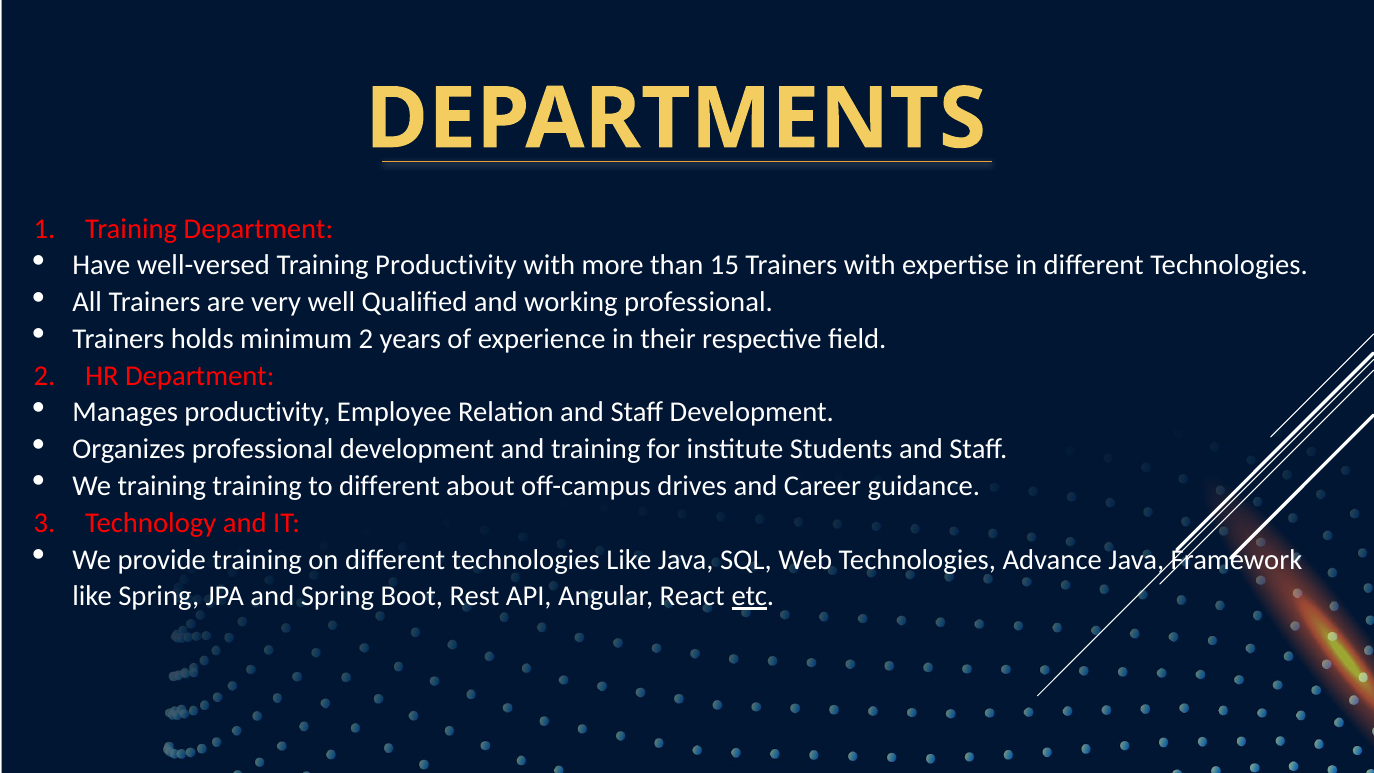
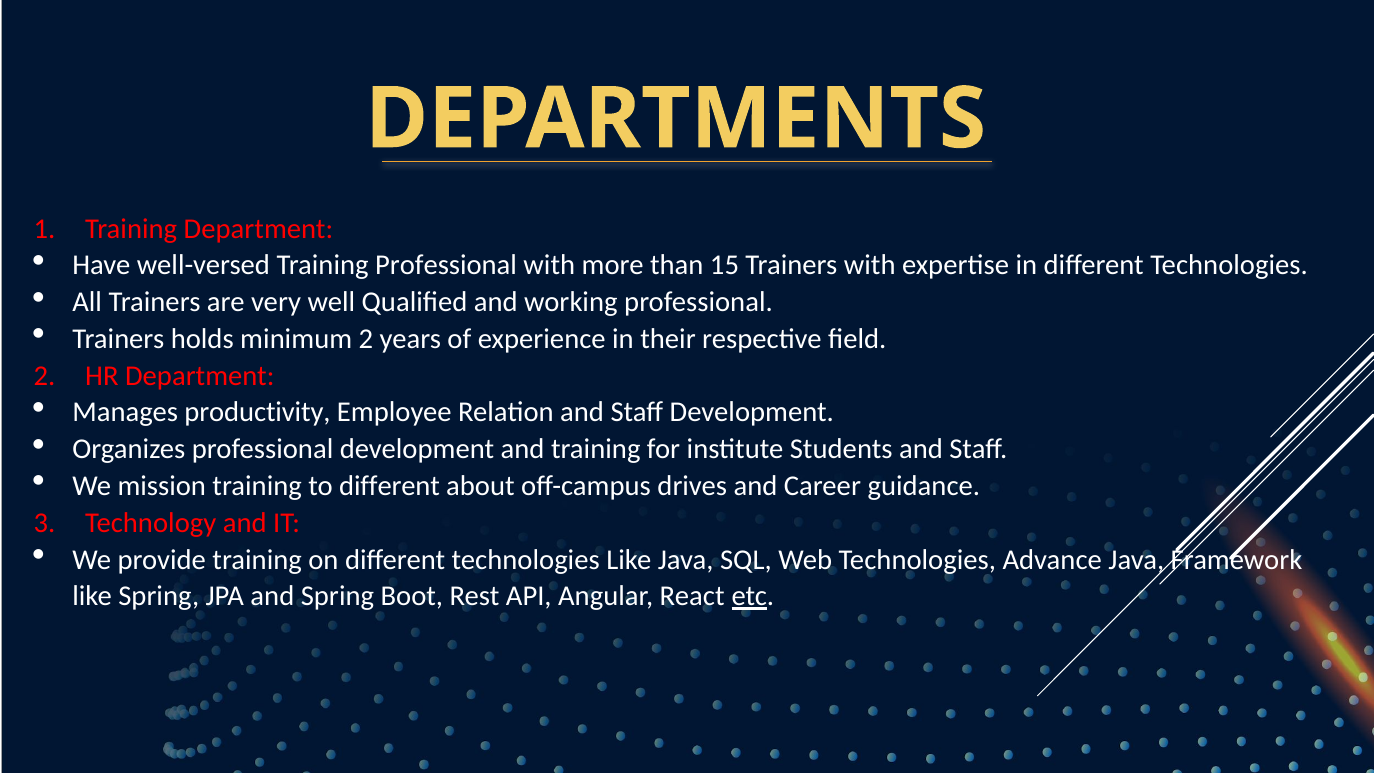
Training Productivity: Productivity -> Professional (446, 265)
We training: training -> mission (162, 486)
